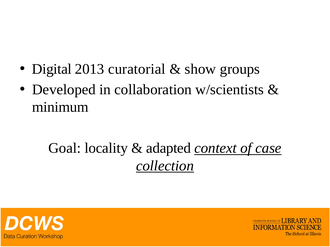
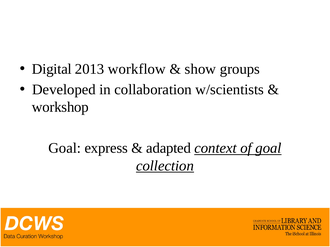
curatorial: curatorial -> workflow (137, 69)
minimum: minimum -> workshop (60, 107)
locality: locality -> express (106, 148)
of case: case -> goal (268, 148)
